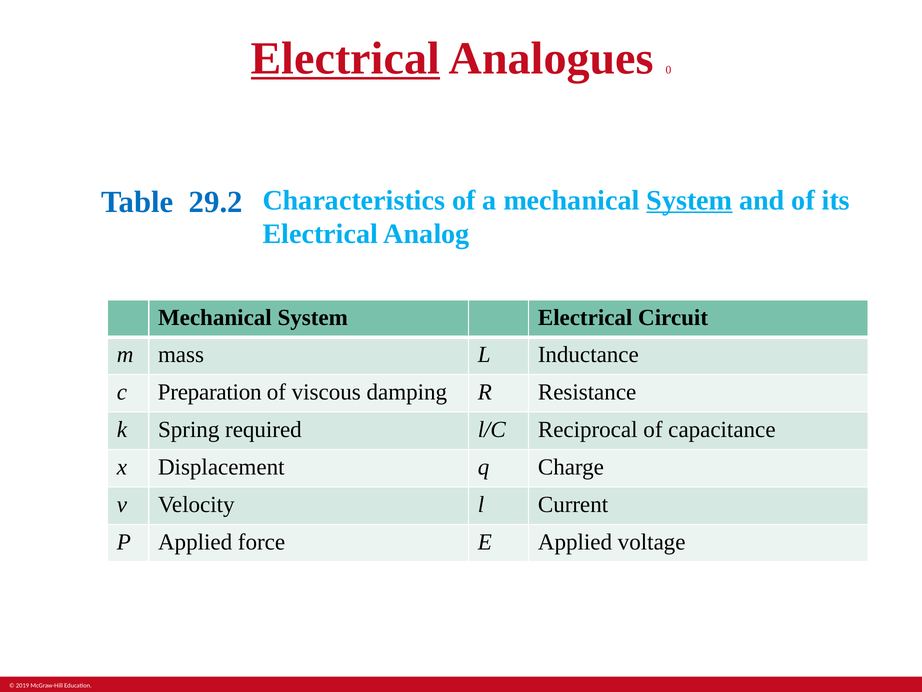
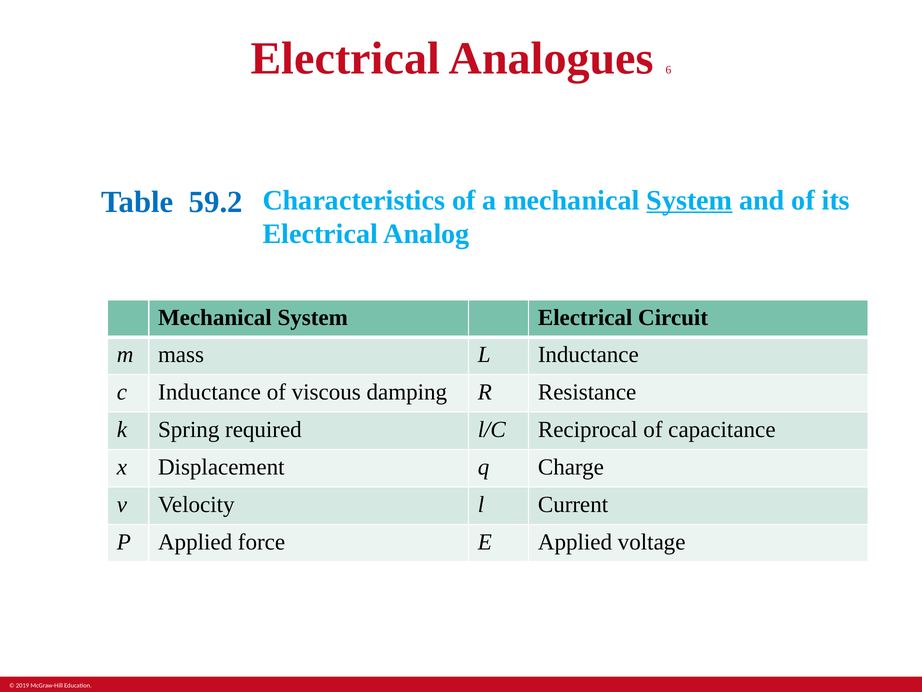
Electrical underline: present -> none (345, 58)
0: 0 -> 6 (668, 70)
29.2: 29.2 -> 59.2 (216, 202)
c Preparation: Preparation -> Inductance (209, 392)
